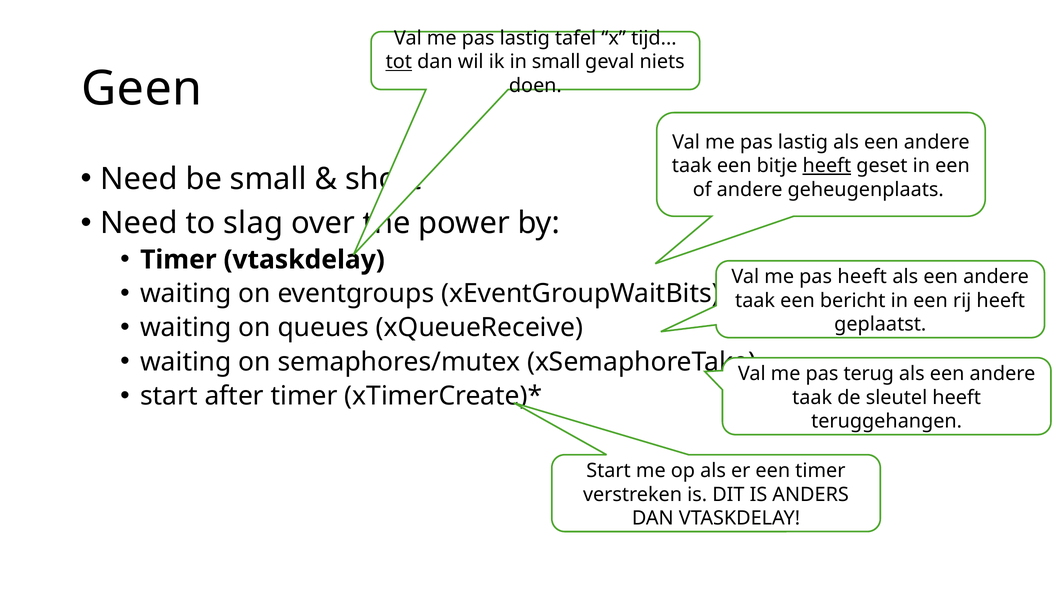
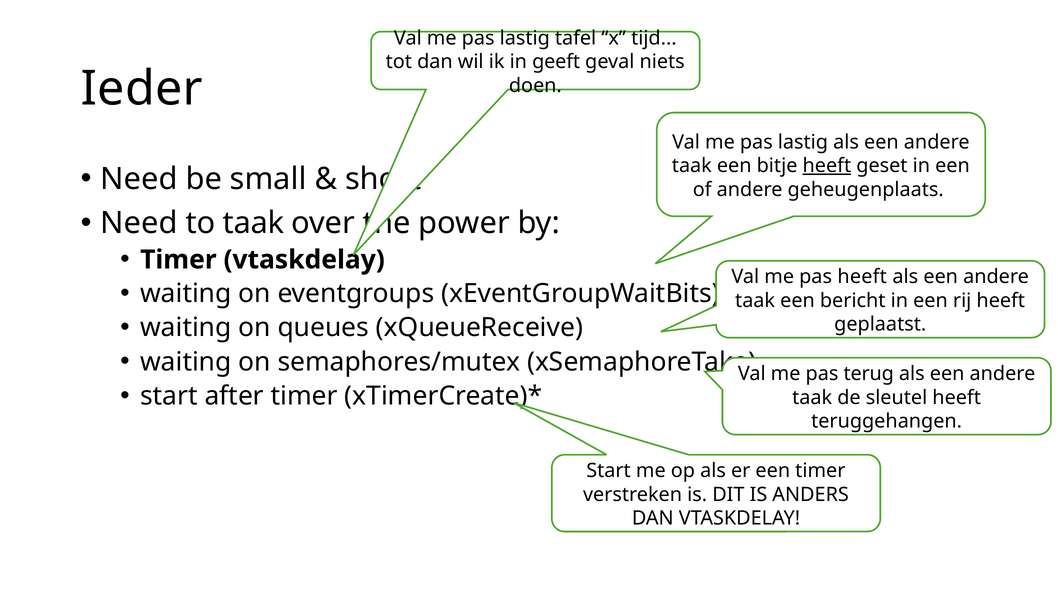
tot underline: present -> none (399, 62)
in small: small -> geeft (556, 62)
Geen: Geen -> Ieder (142, 89)
to slag: slag -> taak (253, 223)
